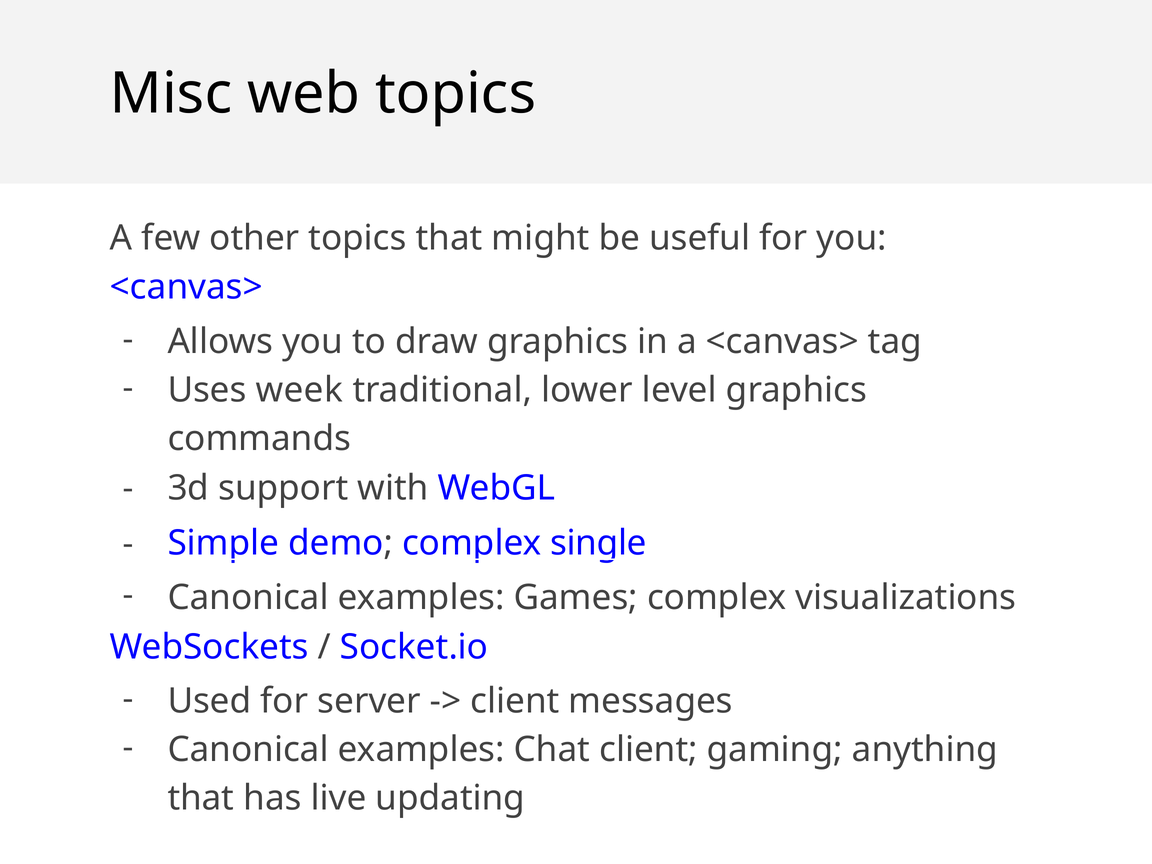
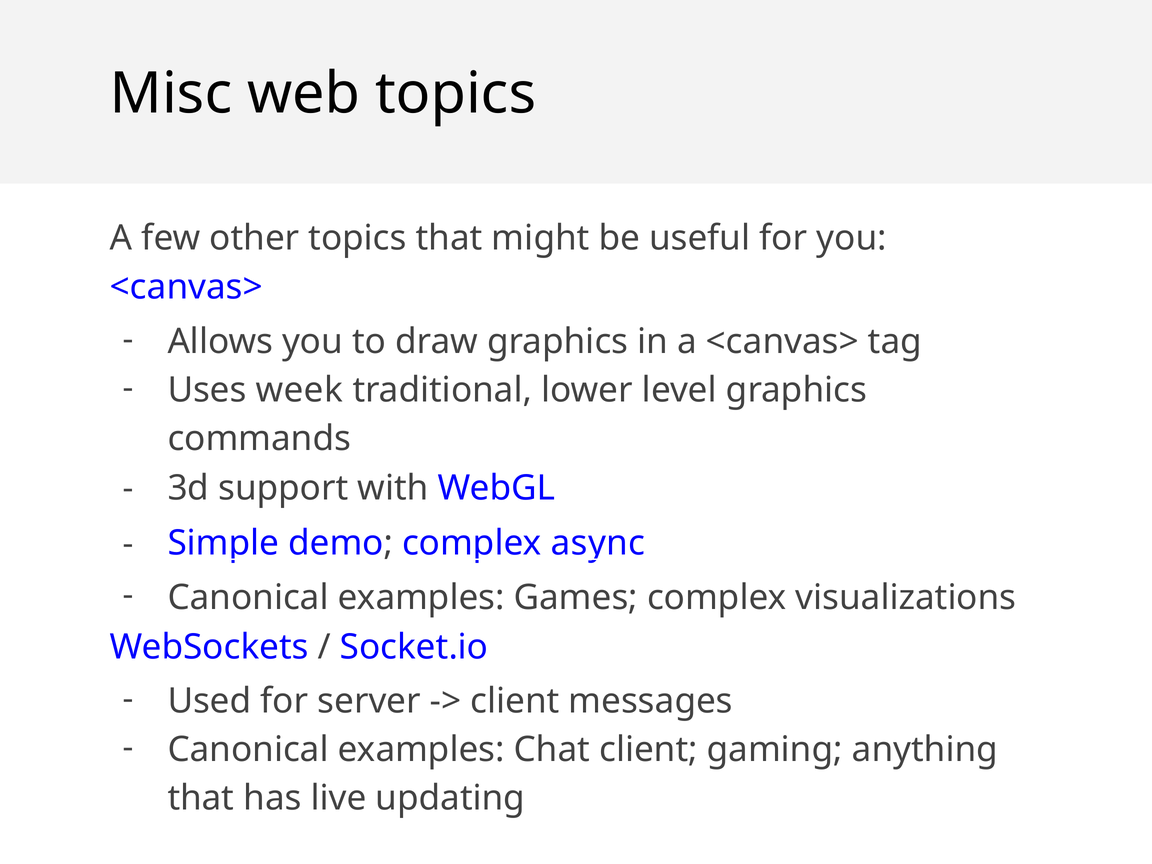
single: single -> async (598, 543)
